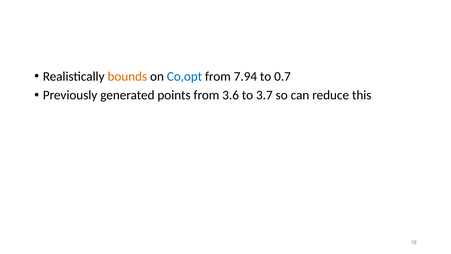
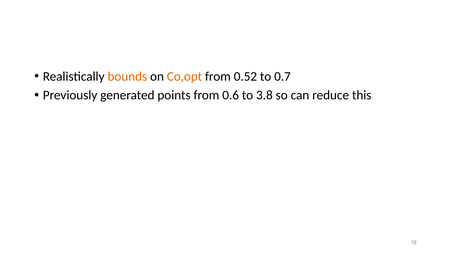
Co,opt colour: blue -> orange (184, 76)
7.94: 7.94 -> 0.52 (245, 76)
3.6: 3.6 -> 0.6 (231, 95)
3.7: 3.7 -> 3.8 (264, 95)
